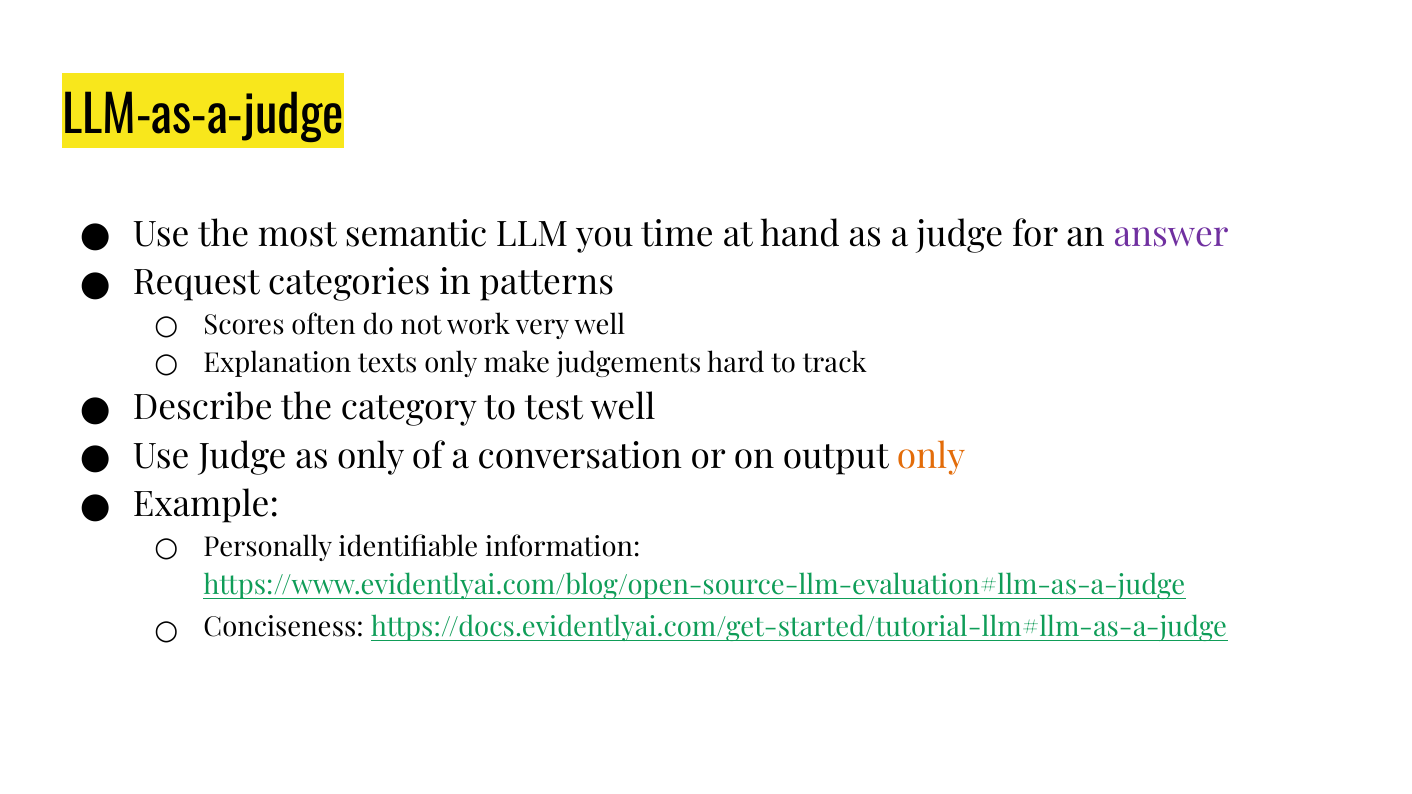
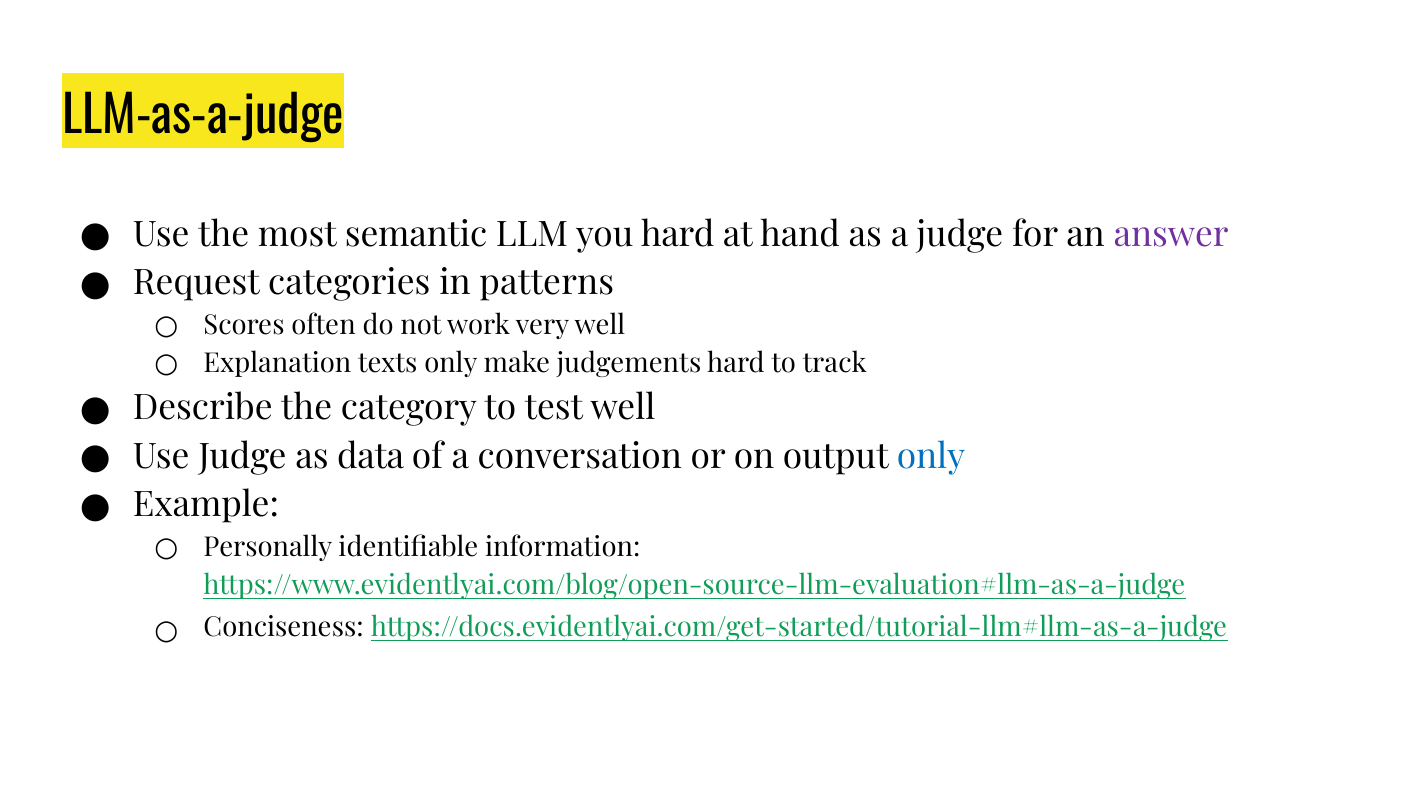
you time: time -> hard (678, 235)
as only: only -> data (371, 457)
only colour: orange -> blue (931, 457)
